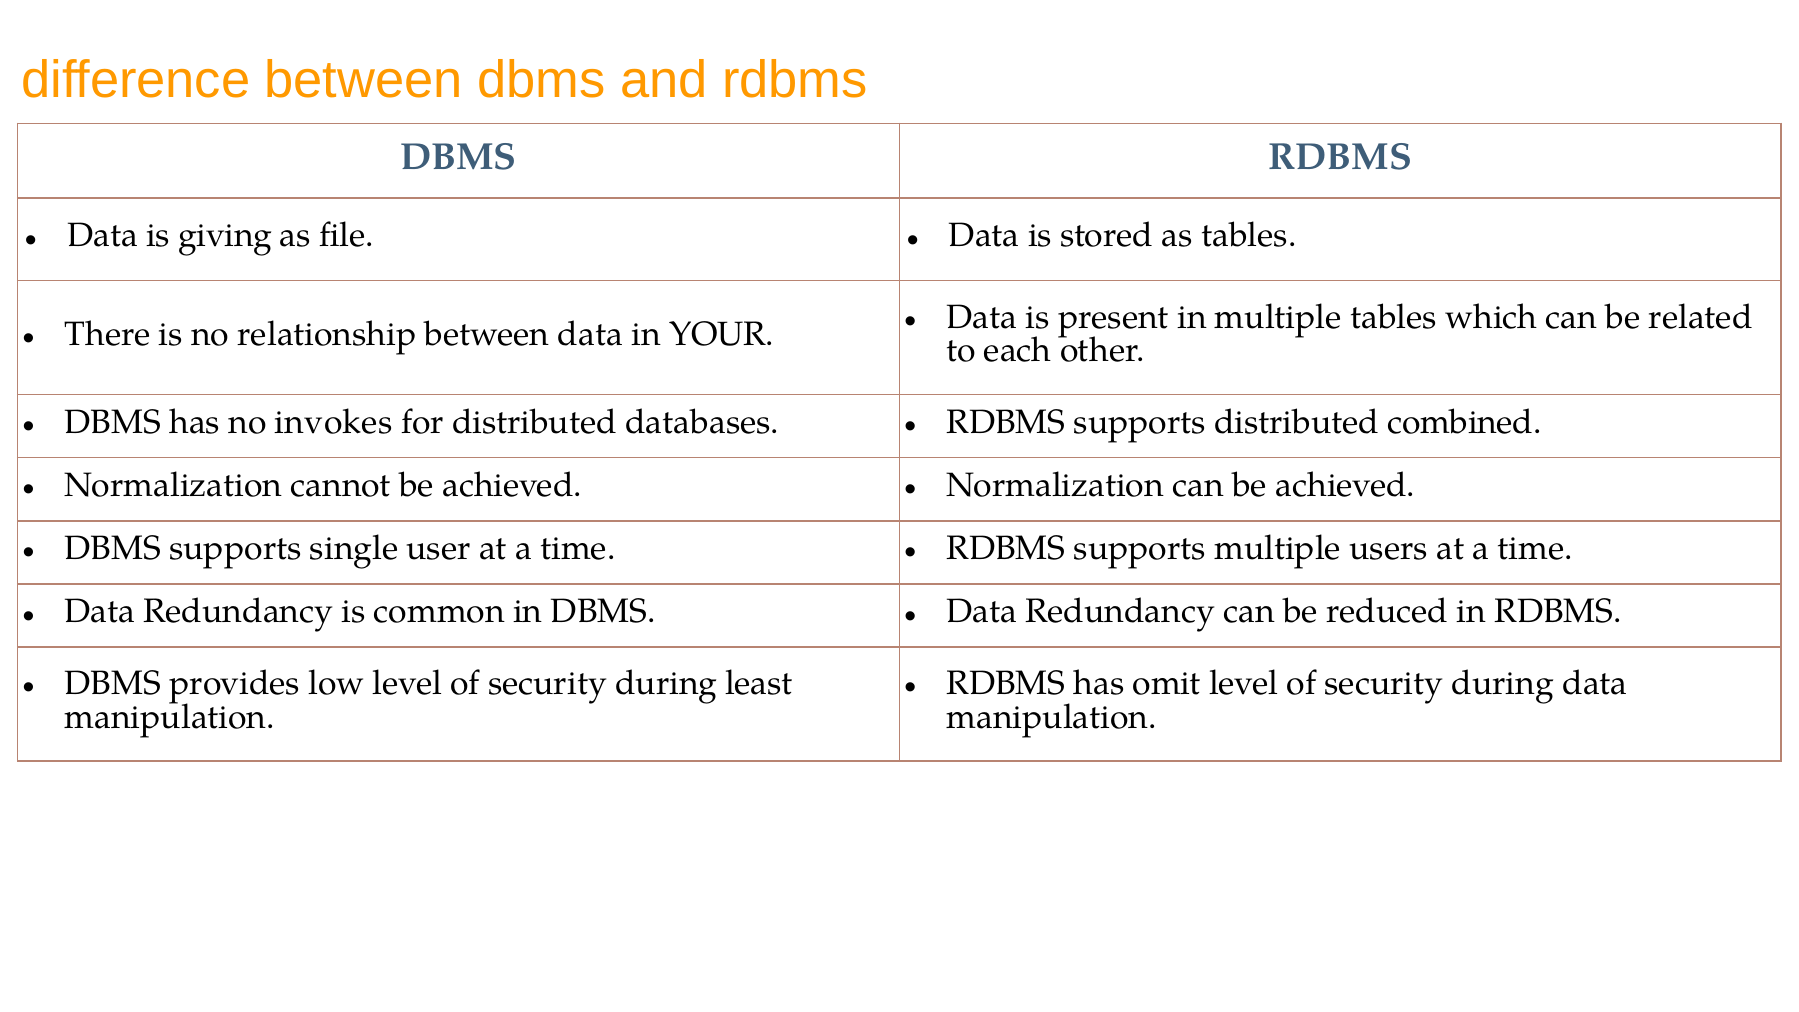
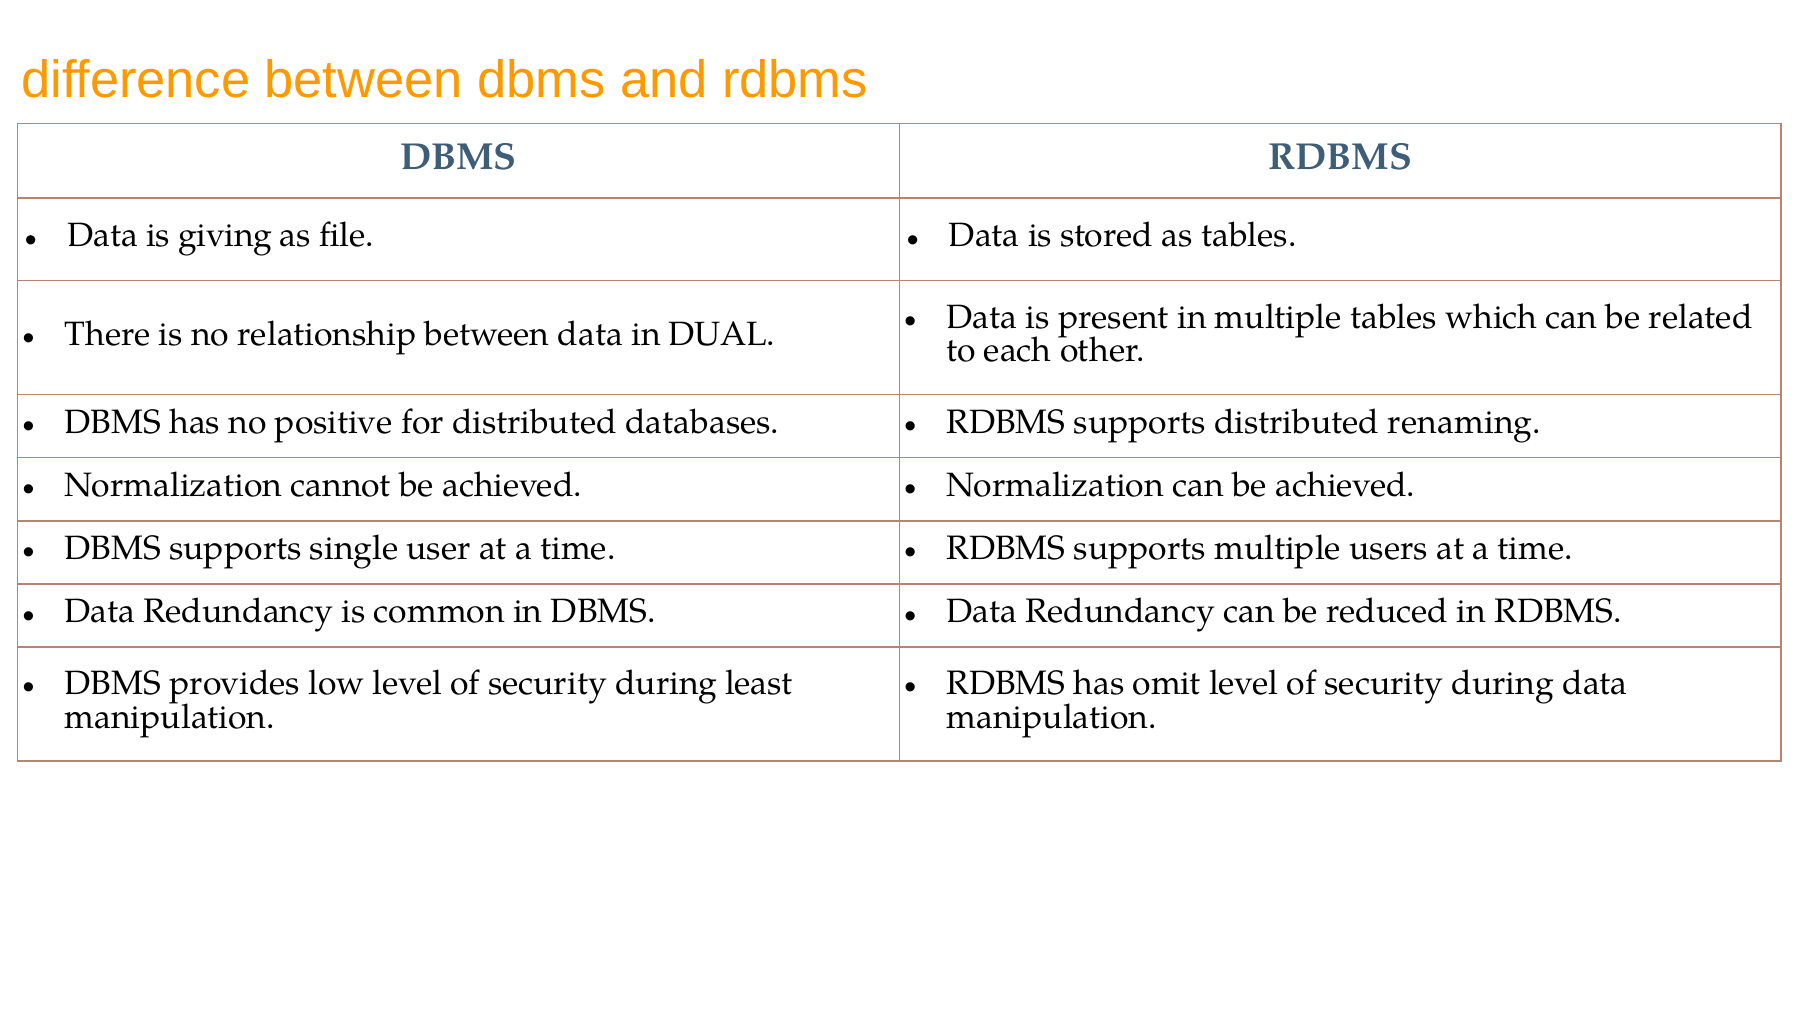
YOUR: YOUR -> DUAL (722, 334)
invokes: invokes -> positive (334, 422)
combined: combined -> renaming (1464, 422)
